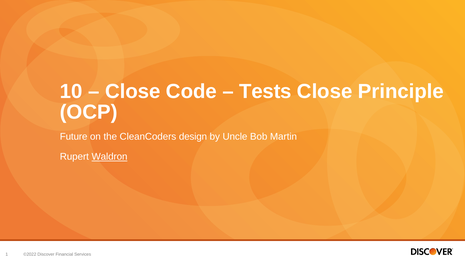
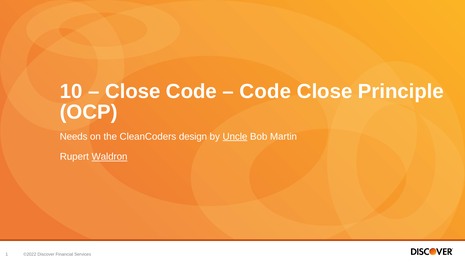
Tests: Tests -> Code (265, 91)
Future: Future -> Needs (74, 136)
Uncle underline: none -> present (235, 136)
